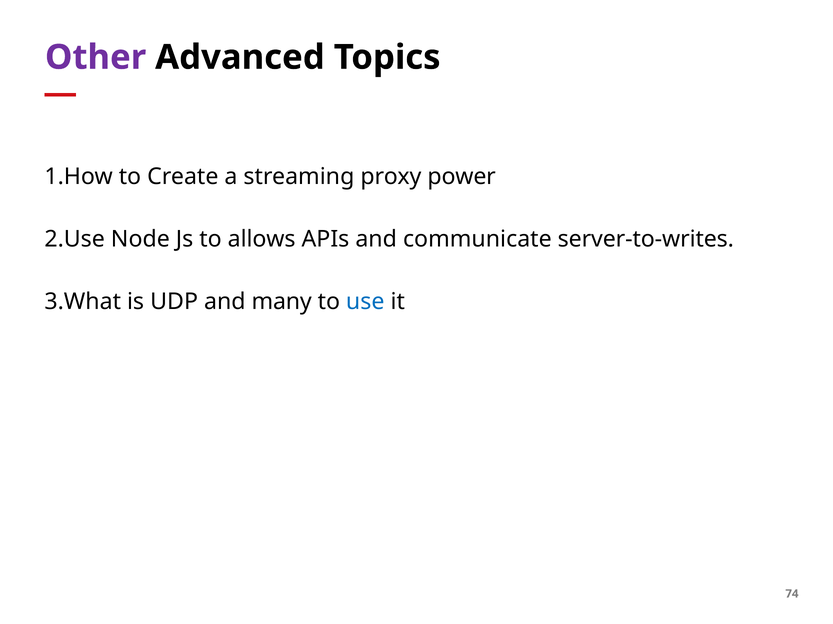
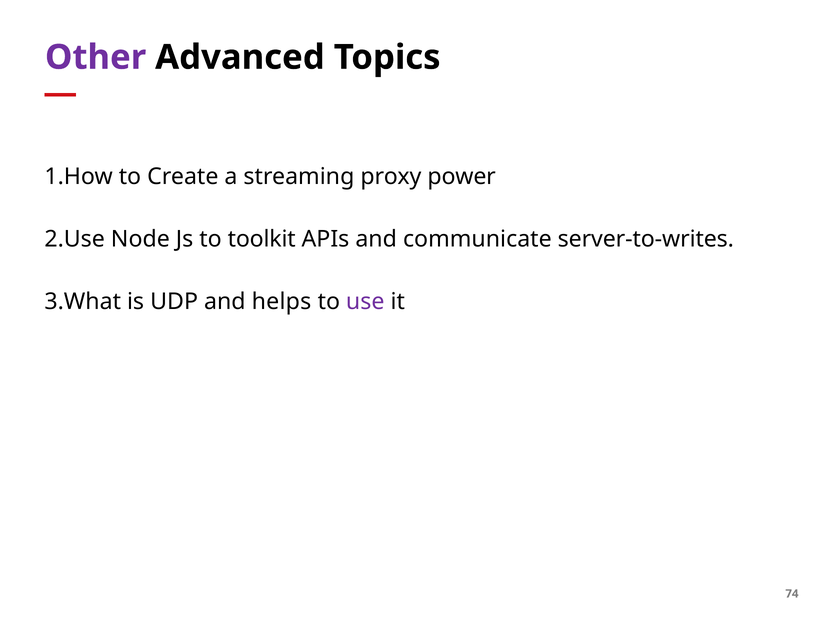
allows: allows -> toolkit (262, 239)
many: many -> helps (281, 302)
use colour: blue -> purple (365, 302)
